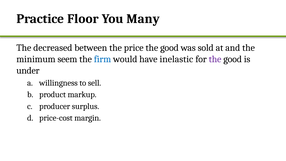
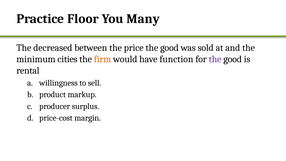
seem: seem -> cities (67, 59)
firm colour: blue -> orange (103, 59)
inelastic: inelastic -> function (176, 59)
under: under -> rental (28, 71)
